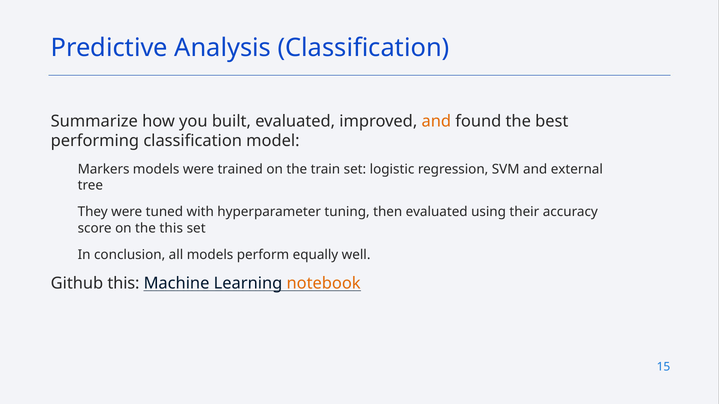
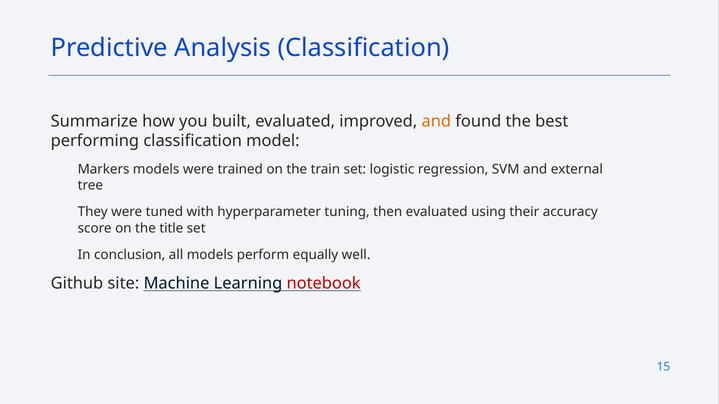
the this: this -> title (171, 228)
Github this: this -> site (123, 284)
notebook colour: orange -> red (324, 284)
